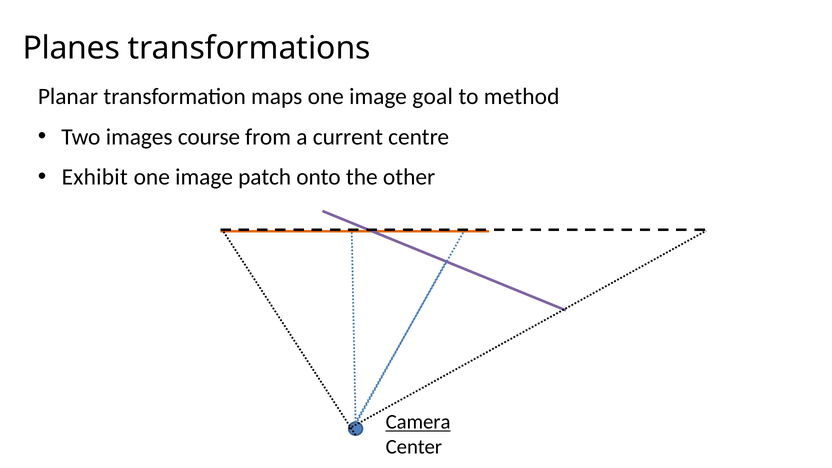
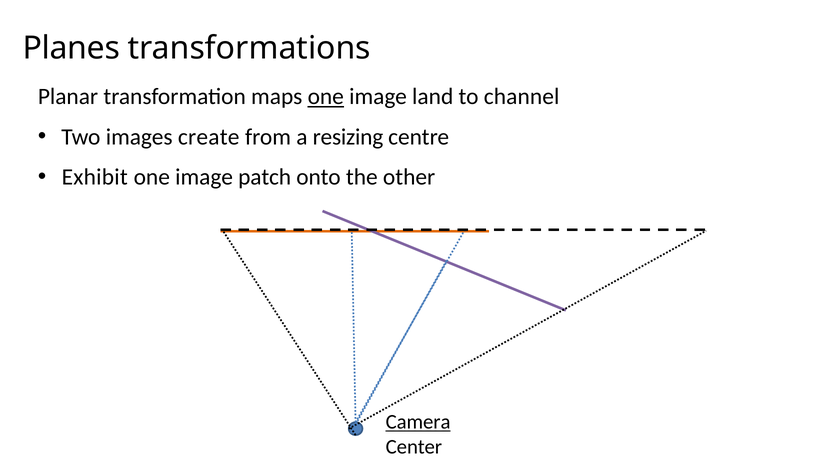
one underline: none -> present (326, 97)
goal: goal -> land (433, 97)
method: method -> channel (522, 97)
course: course -> create (209, 137)
current: current -> resizing (348, 137)
